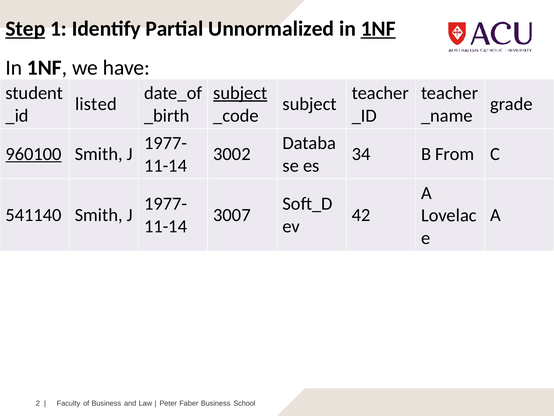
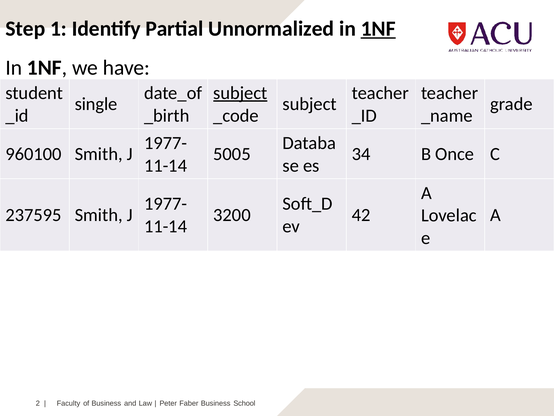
Step underline: present -> none (25, 29)
listed: listed -> single (96, 104)
960100 underline: present -> none (34, 154)
3002: 3002 -> 5005 (232, 154)
From: From -> Once (455, 154)
541140: 541140 -> 237595 (34, 215)
3007: 3007 -> 3200 (232, 215)
